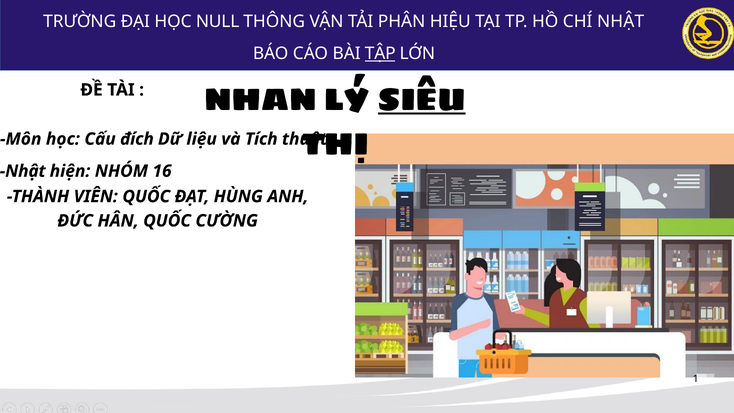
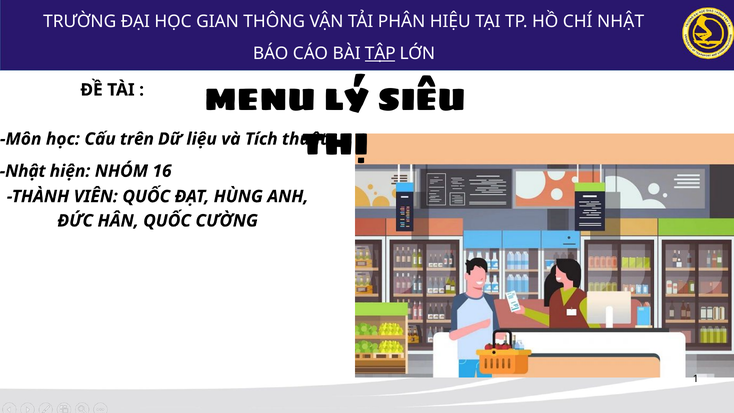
NULL: NULL -> GIAN (218, 22)
NHAN: NHAN -> MENU (260, 100)
SIÊU underline: present -> none (422, 100)
đích: đích -> trên (137, 139)
